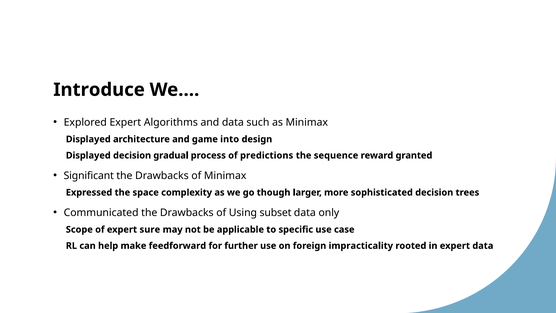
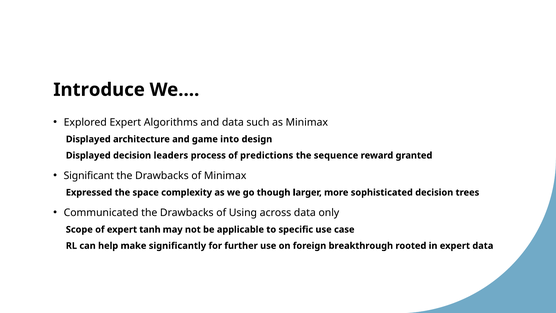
gradual: gradual -> leaders (171, 155)
subset: subset -> across (275, 213)
sure: sure -> tanh (150, 229)
feedforward: feedforward -> significantly (177, 246)
impracticality: impracticality -> breakthrough (361, 246)
